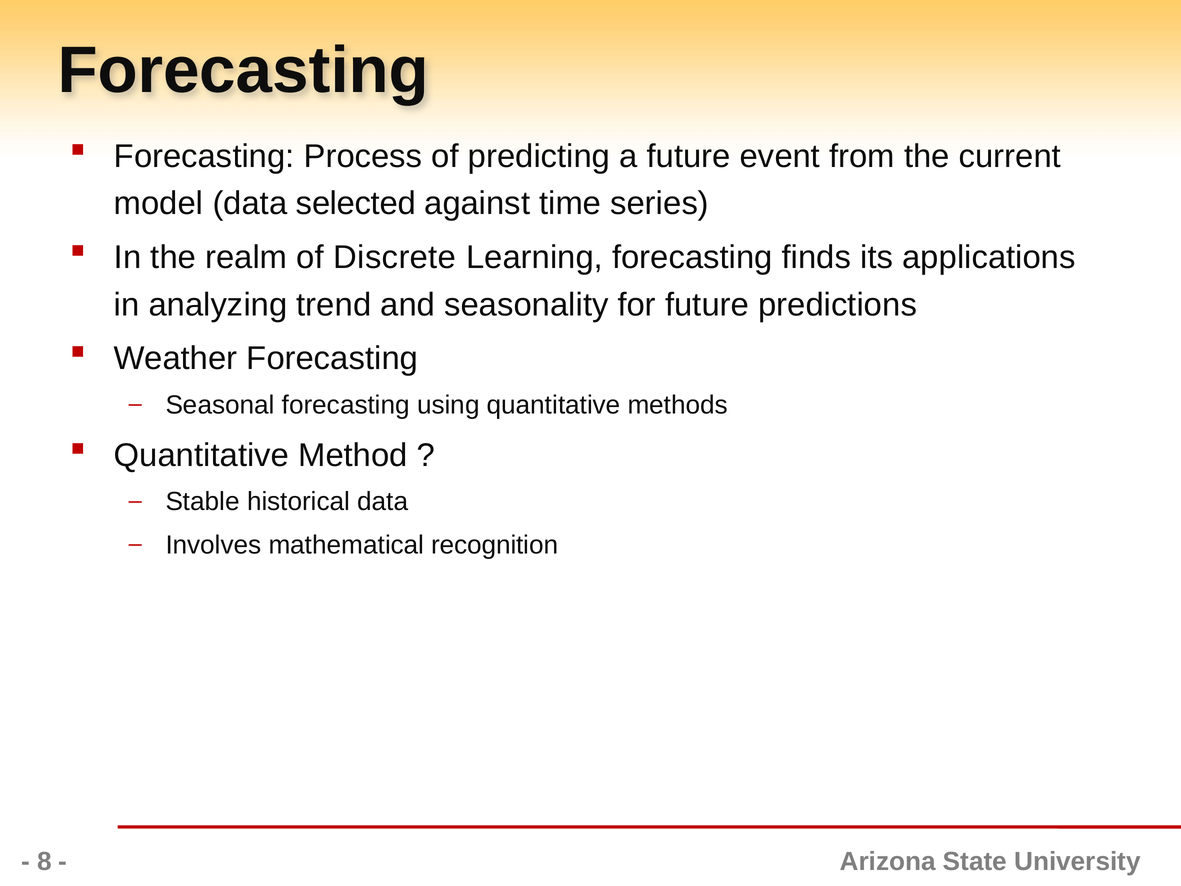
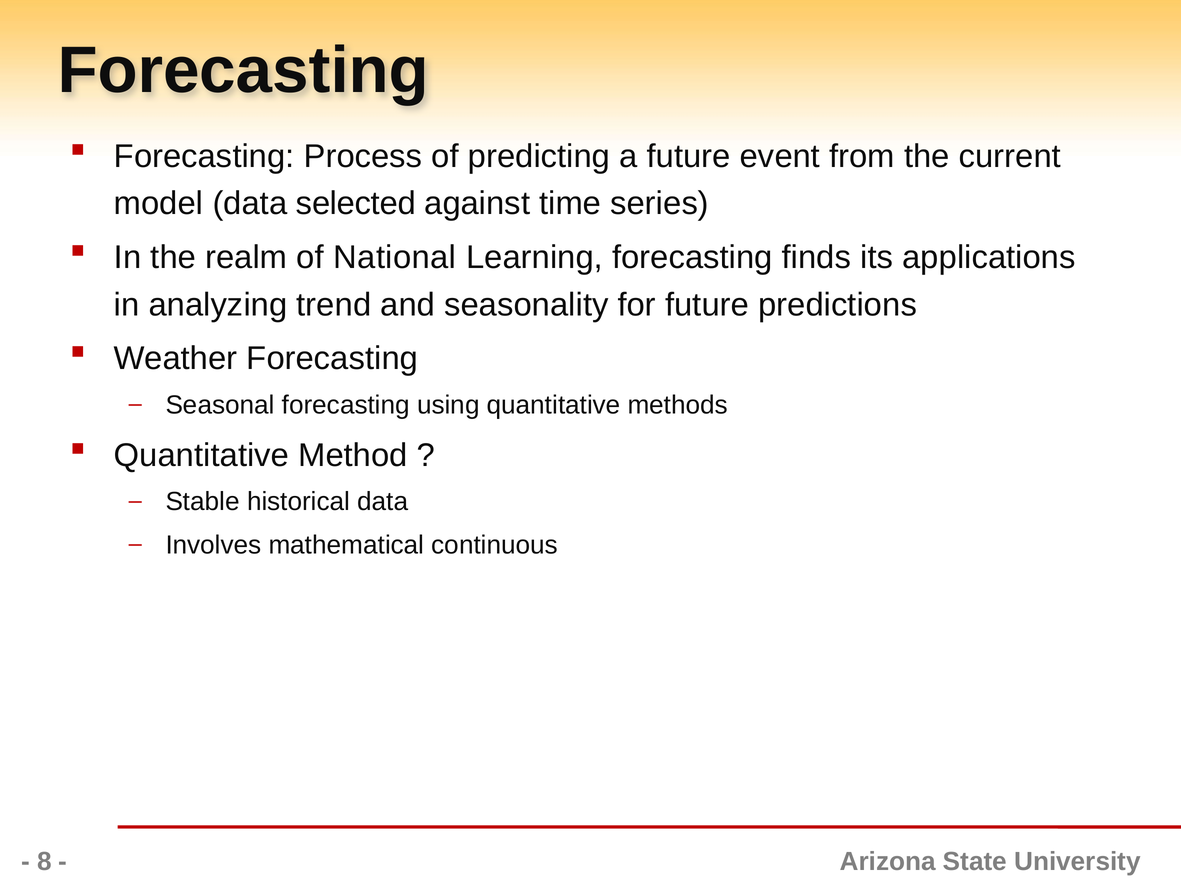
Discrete: Discrete -> National (395, 257)
recognition: recognition -> continuous (495, 545)
